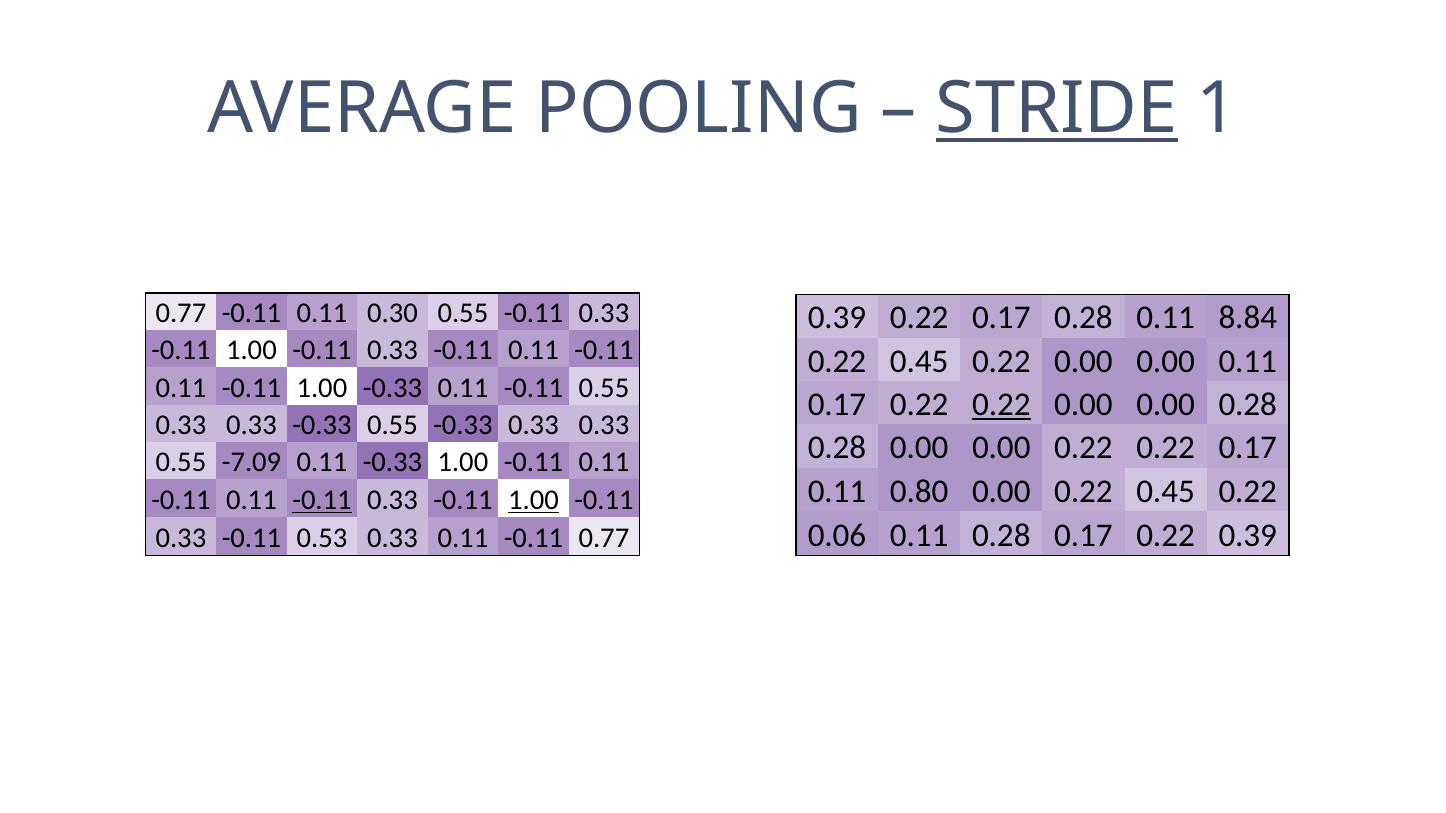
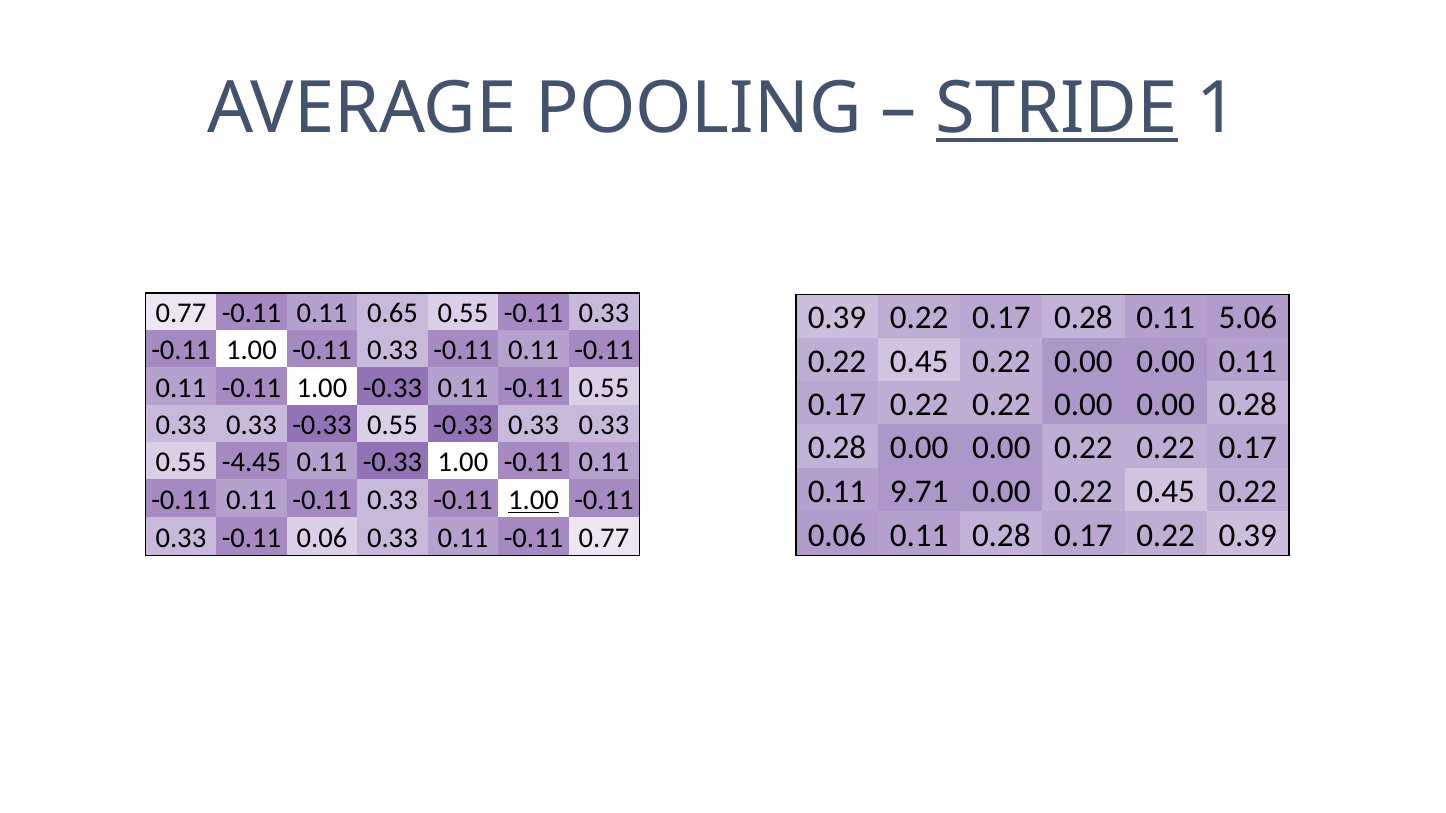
0.30: 0.30 -> 0.65 (392, 313)
8.84: 8.84 -> 5.06 (1248, 318)
0.22 underline: present -> none (1001, 405)
-7.09: -7.09 -> -4.45 (251, 462)
0.80: 0.80 -> 9.71 (919, 491)
-0.11 underline: present -> none (322, 500)
-0.11 0.53: 0.53 -> 0.06 (322, 539)
